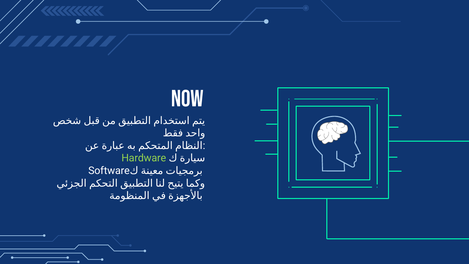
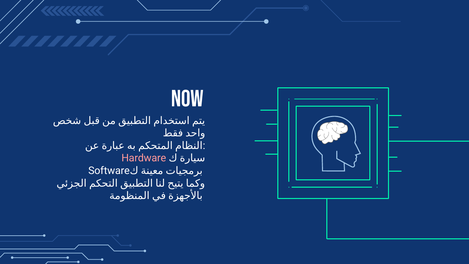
Hardware colour: light green -> pink (144, 158)
